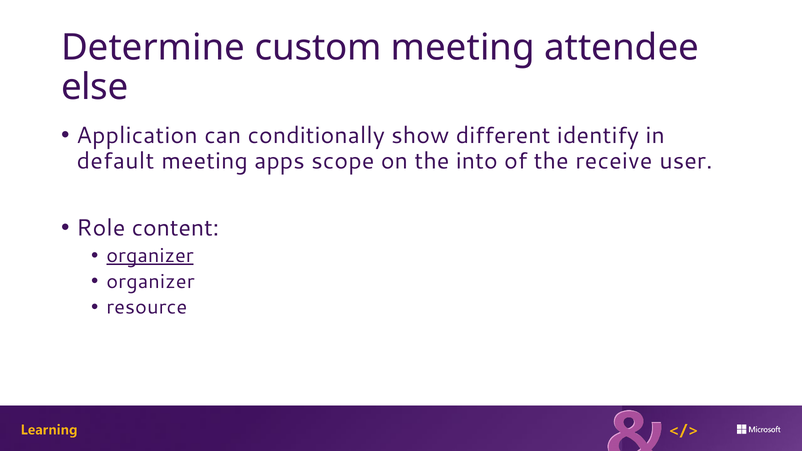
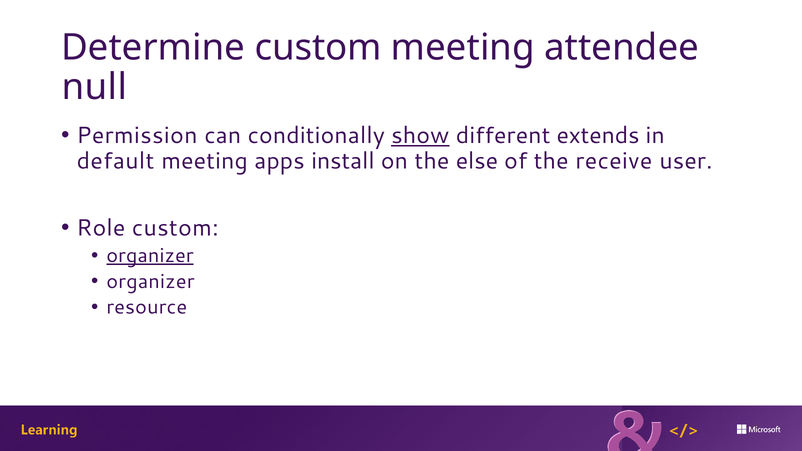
else: else -> null (94, 87)
Application: Application -> Permission (137, 136)
show underline: none -> present (420, 136)
identify: identify -> extends (598, 136)
scope: scope -> install (343, 161)
into: into -> else (477, 161)
Role content: content -> custom (175, 228)
